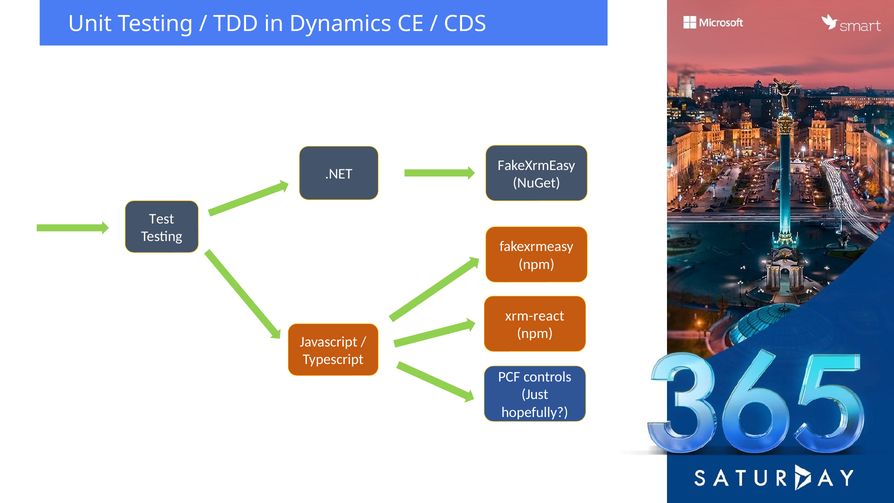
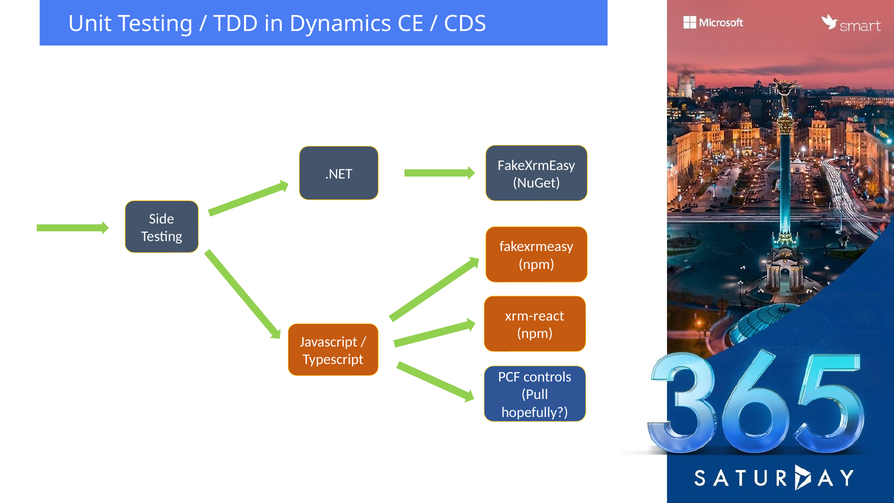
Test: Test -> Side (162, 219)
Just: Just -> Pull (535, 395)
